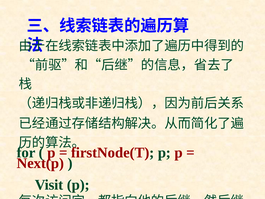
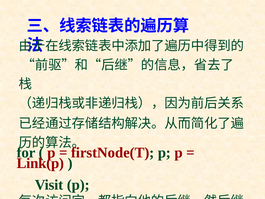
Next(p: Next(p -> Link(p (40, 163)
